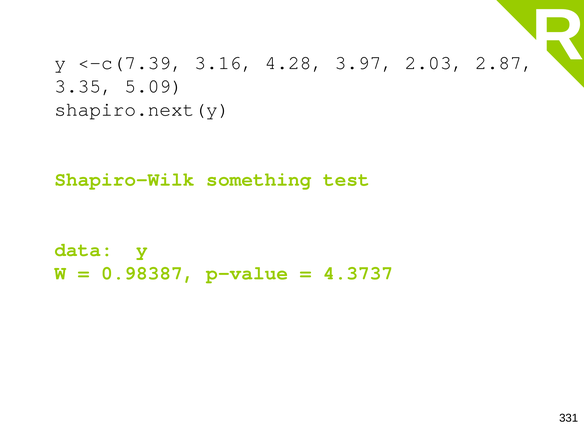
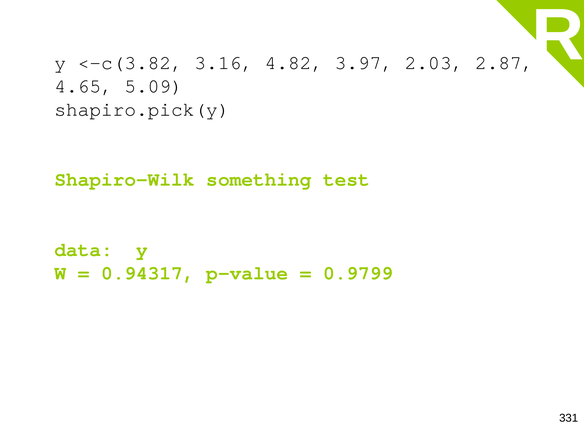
<-c(7.39: <-c(7.39 -> <-c(3.82 (130, 63)
4.28: 4.28 -> 4.82 (294, 63)
3.35: 3.35 -> 4.65 (84, 86)
shapiro.next(y: shapiro.next(y -> shapiro.pick(y (142, 109)
0.98387: 0.98387 -> 0.94317 (148, 273)
4.3737: 4.3737 -> 0.9799 (358, 273)
